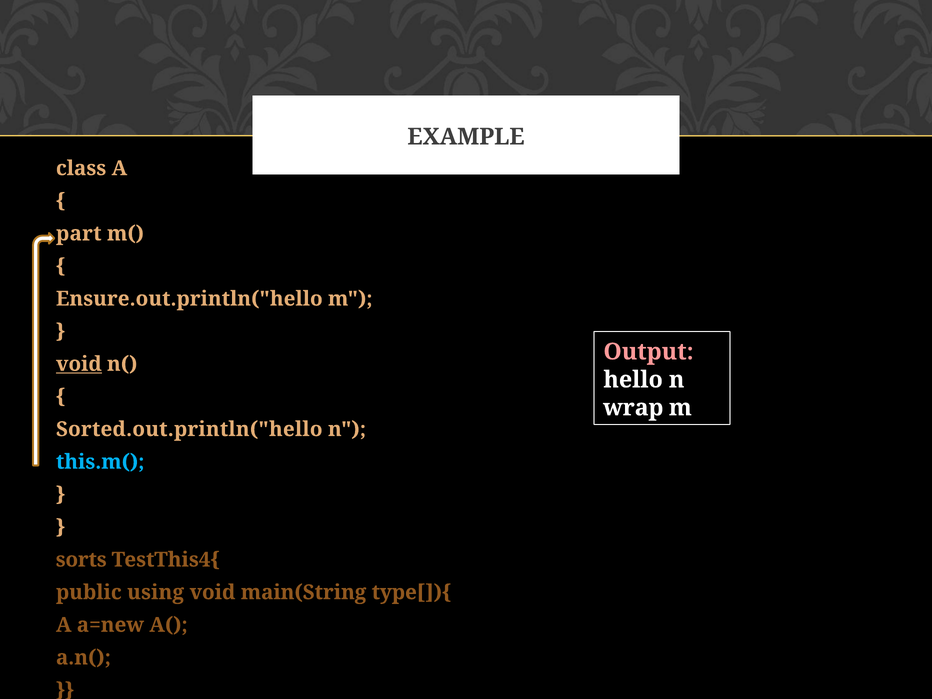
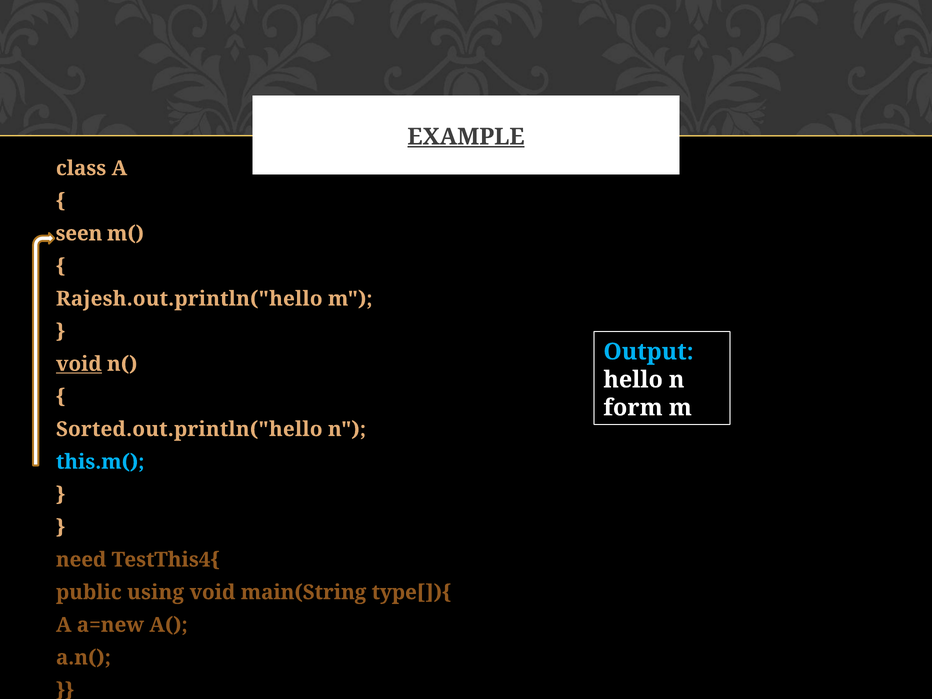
EXAMPLE underline: none -> present (466, 137)
part: part -> seen (79, 234)
Ensure.out.println("hello: Ensure.out.println("hello -> Rajesh.out.println("hello (189, 299)
Output colour: pink -> light blue (649, 352)
wrap: wrap -> form (633, 408)
sorts: sorts -> need (81, 560)
